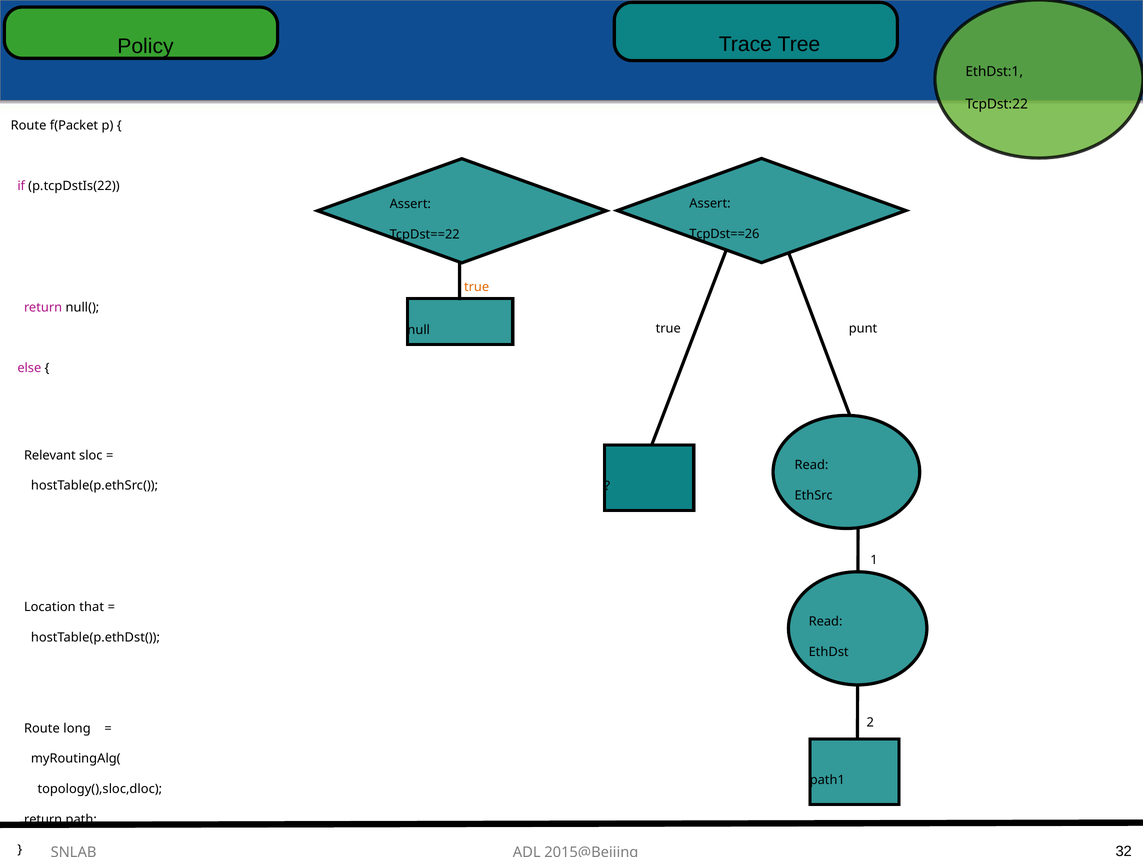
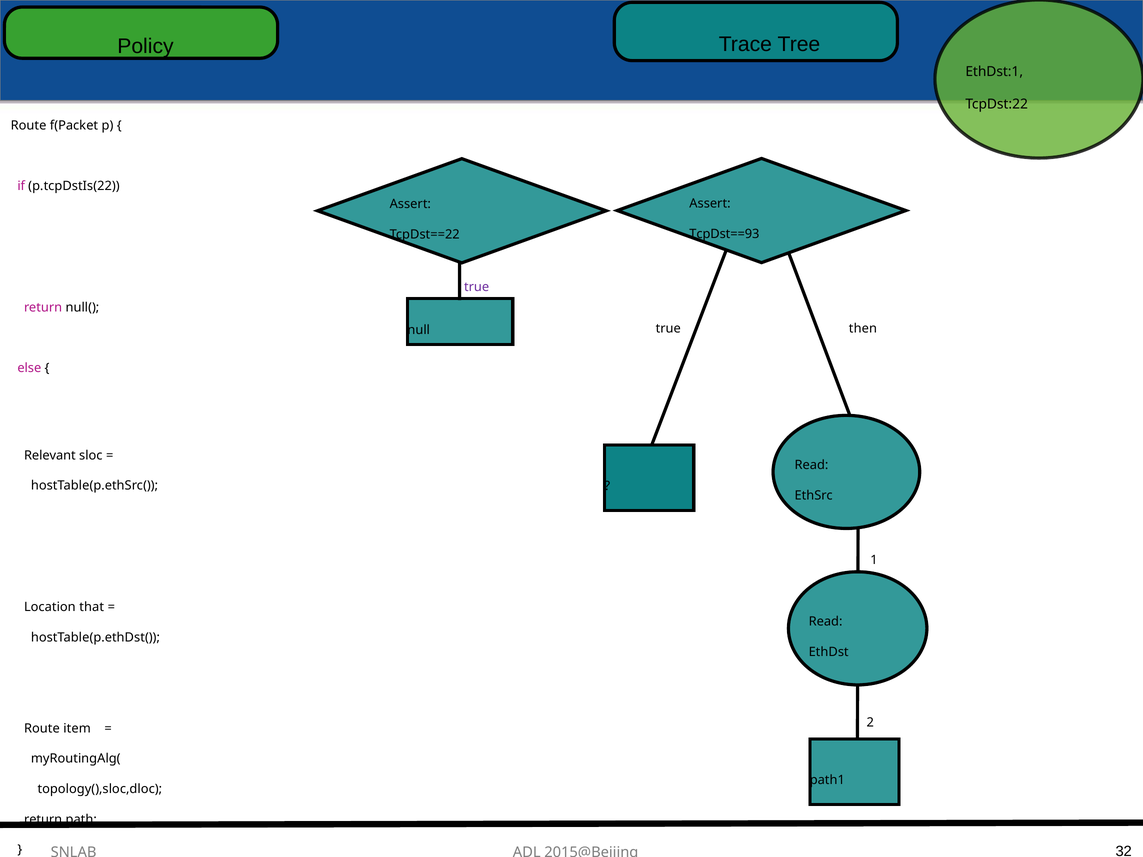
TcpDst==26: TcpDst==26 -> TcpDst==93 (724, 234)
true colour: orange -> purple (477, 287)
punt: punt -> then (863, 329)
long: long -> item (77, 729)
